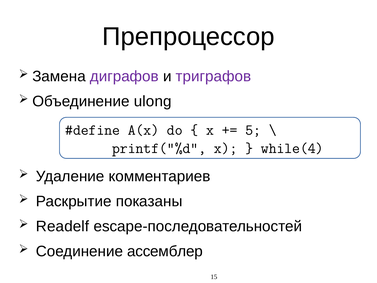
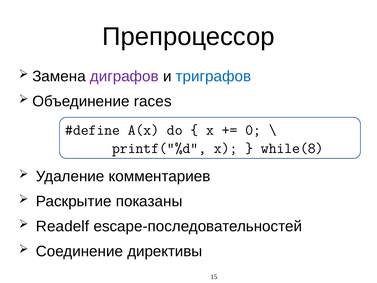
триграфов colour: purple -> blue (213, 76)
ulong: ulong -> races (153, 101)
5: 5 -> 0 (253, 130)
while(4: while(4 -> while(8 (292, 148)
ассемблер: ассемблер -> директивы (165, 251)
